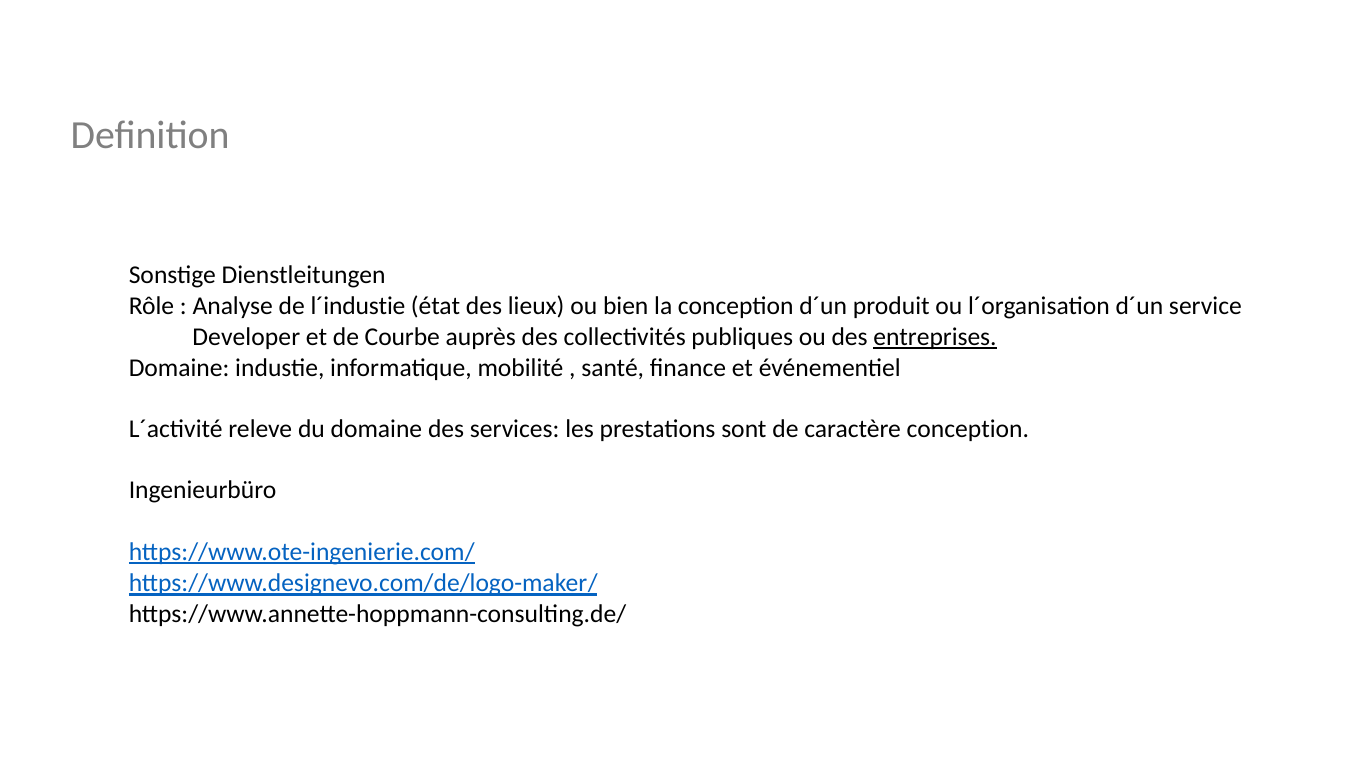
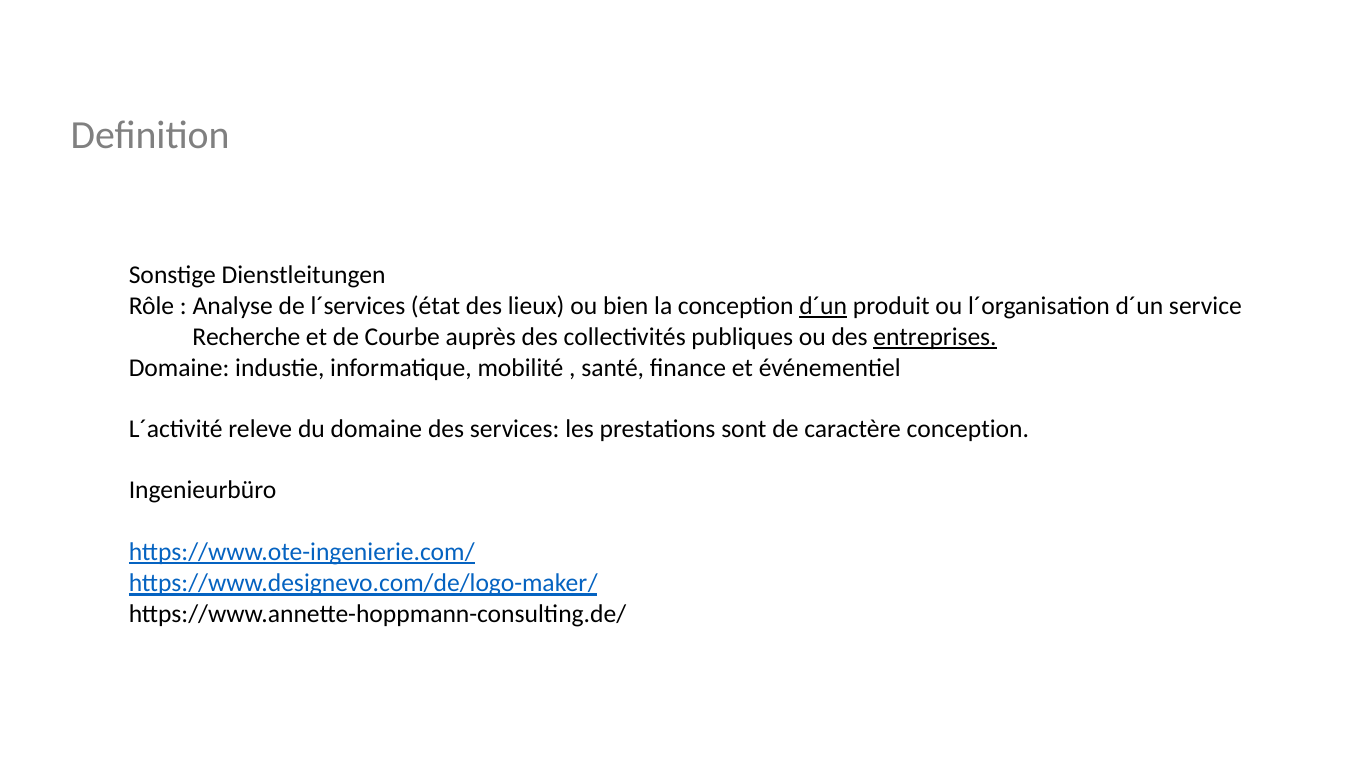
l´industie: l´industie -> l´services (358, 306)
d´un underline: none -> present (823, 306)
Developer: Developer -> Recherche (246, 337)
